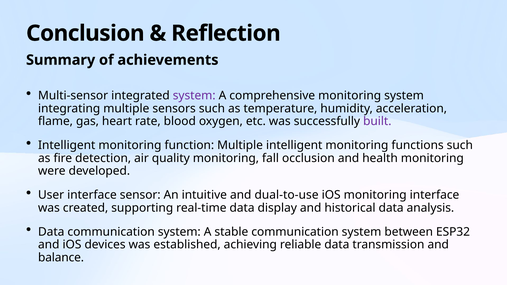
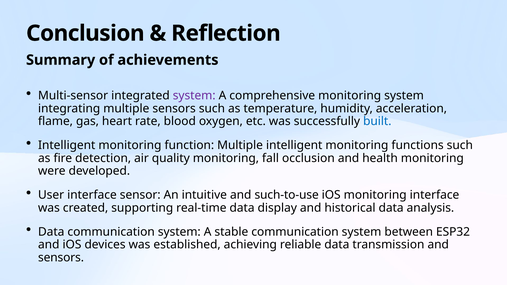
built colour: purple -> blue (377, 121)
dual-to-use: dual-to-use -> such-to-use (287, 195)
balance: balance -> sensors (61, 258)
